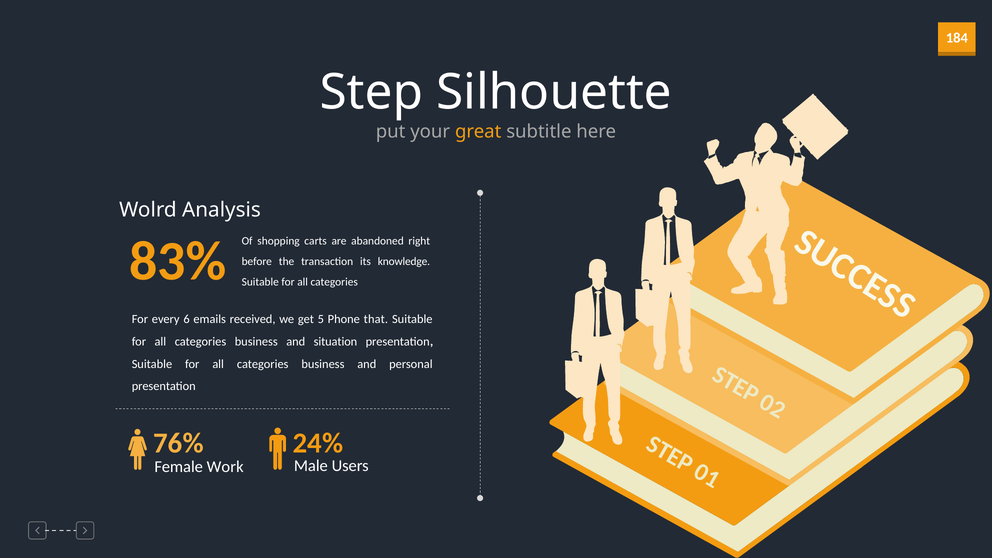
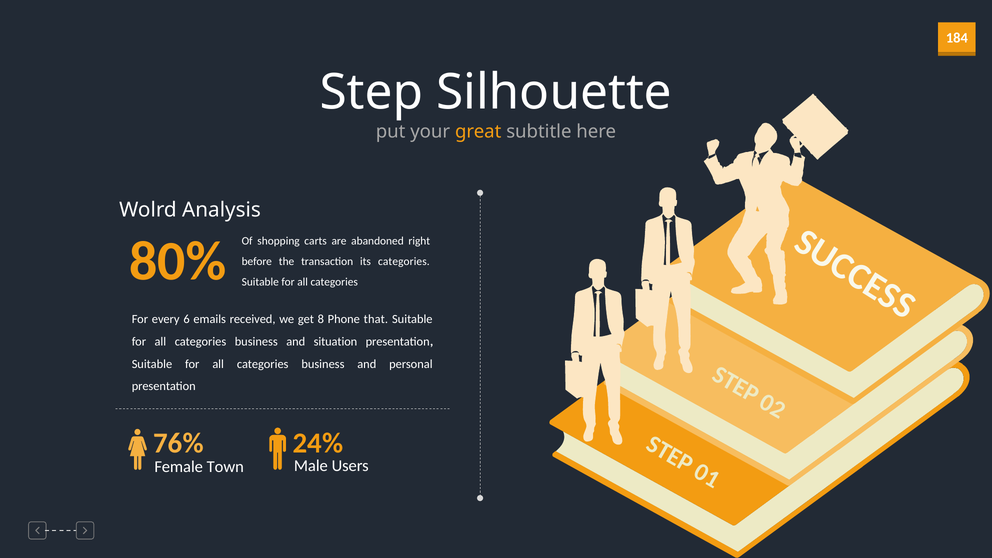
83%: 83% -> 80% (178, 261)
its knowledge: knowledge -> categories (404, 262)
5: 5 -> 8 (321, 319)
Work: Work -> Town (225, 467)
